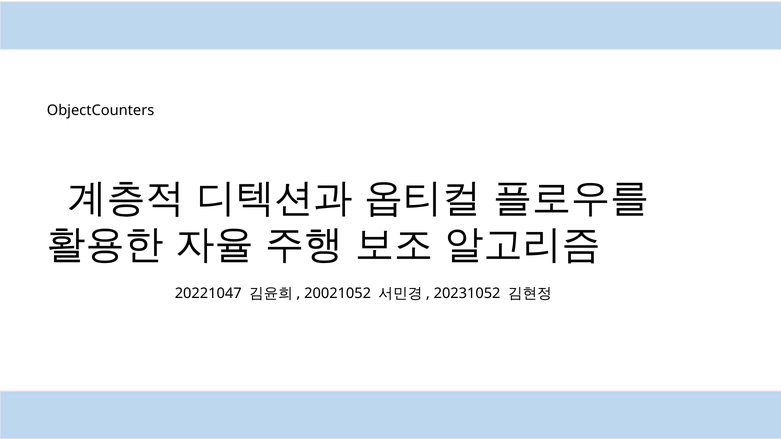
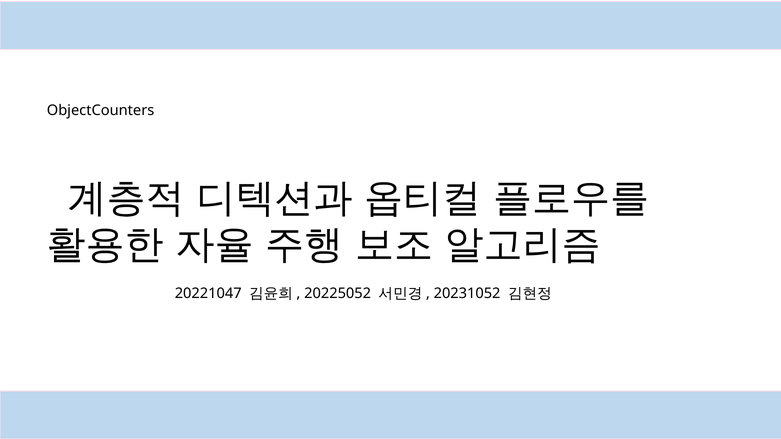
20021052: 20021052 -> 20225052 (338, 293)
